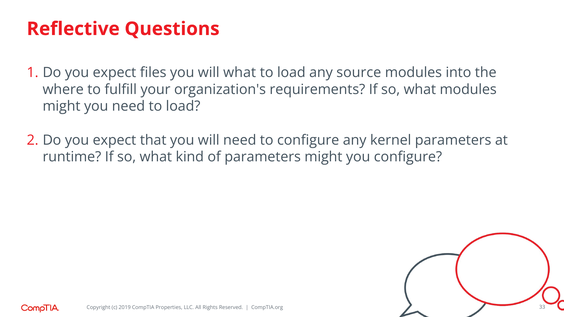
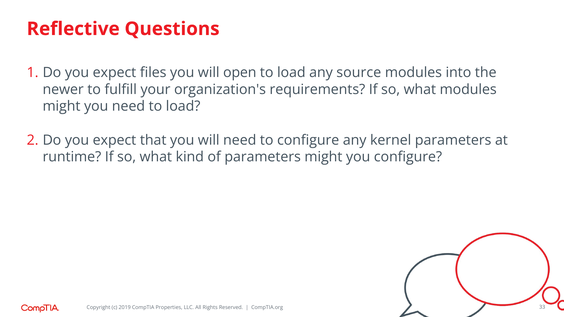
will what: what -> open (240, 73)
where: where -> newer (63, 89)
